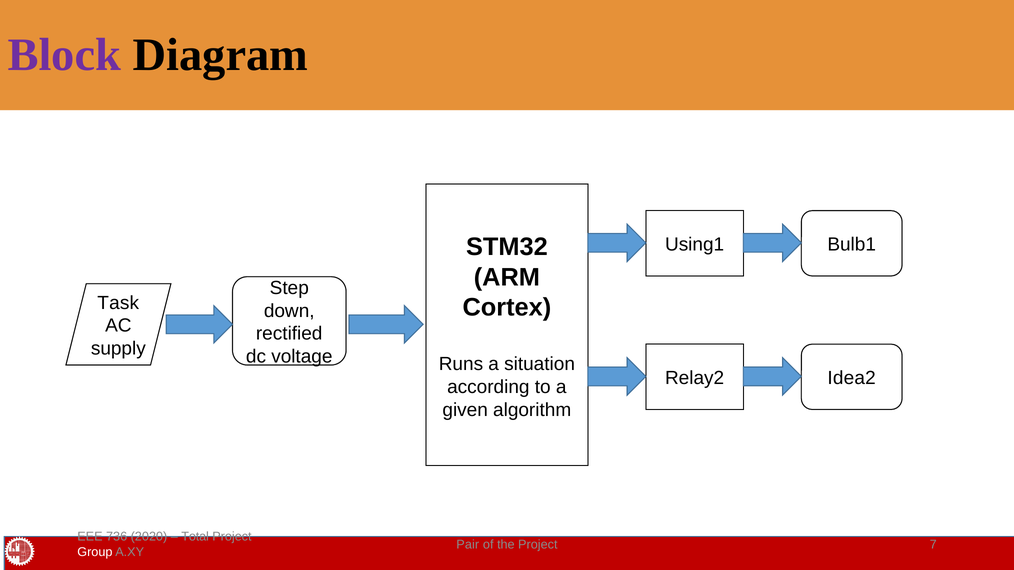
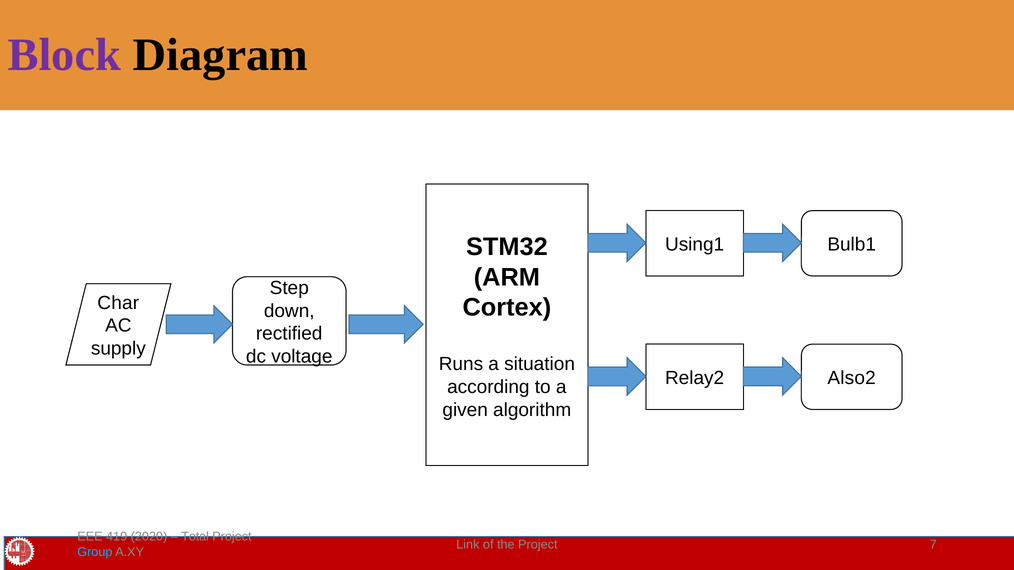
Task: Task -> Char (118, 303)
Idea2: Idea2 -> Also2 (852, 378)
736: 736 -> 419 (117, 537)
Pair: Pair -> Link (468, 545)
Group colour: white -> light blue (95, 552)
